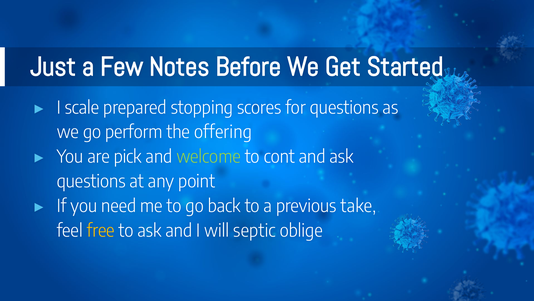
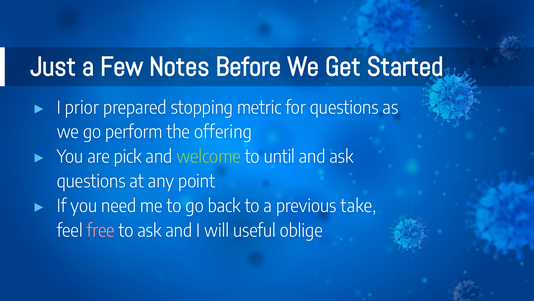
scale: scale -> prior (82, 108)
scores: scores -> metric (259, 108)
cont: cont -> until (279, 157)
free colour: yellow -> pink (101, 230)
septic: septic -> useful (255, 230)
